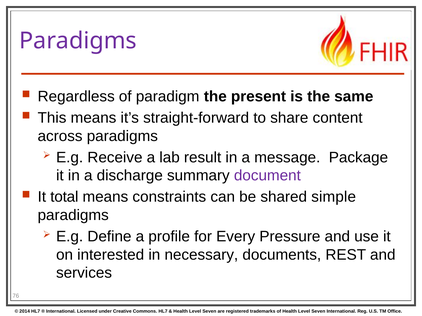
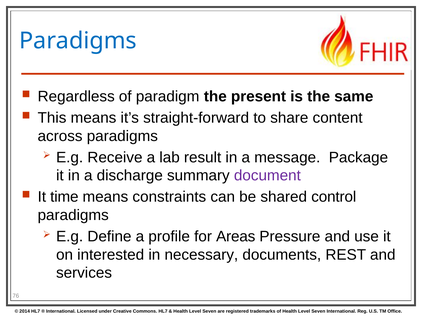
Paradigms colour: purple -> blue (78, 41)
total: total -> time (64, 197)
simple: simple -> control (334, 197)
Every: Every -> Areas (236, 237)
